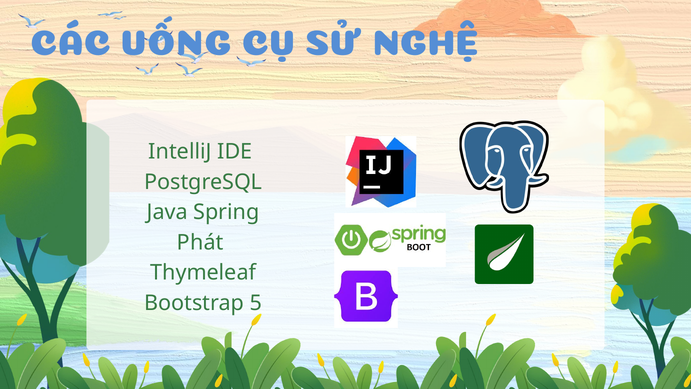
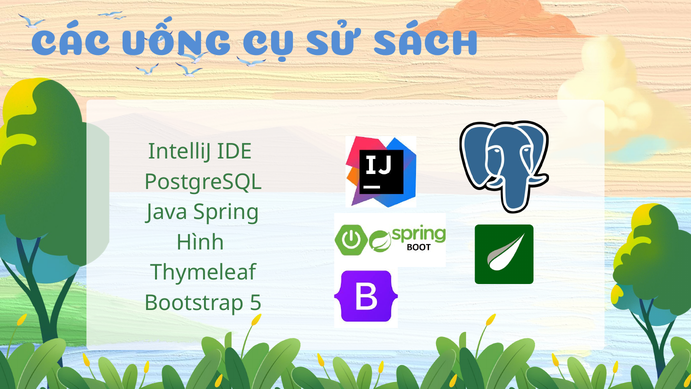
NGHỆ: NGHỆ -> SÁCH (426, 43)
Phát: Phát -> Hình (200, 242)
